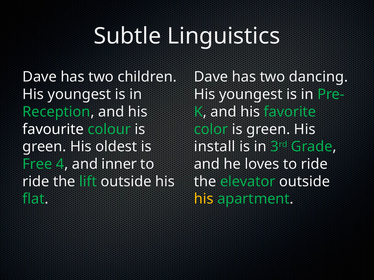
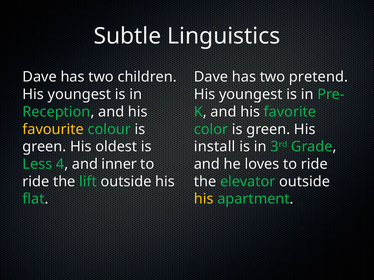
dancing: dancing -> pretend (318, 77)
favourite colour: white -> yellow (53, 129)
Free: Free -> Less (37, 164)
